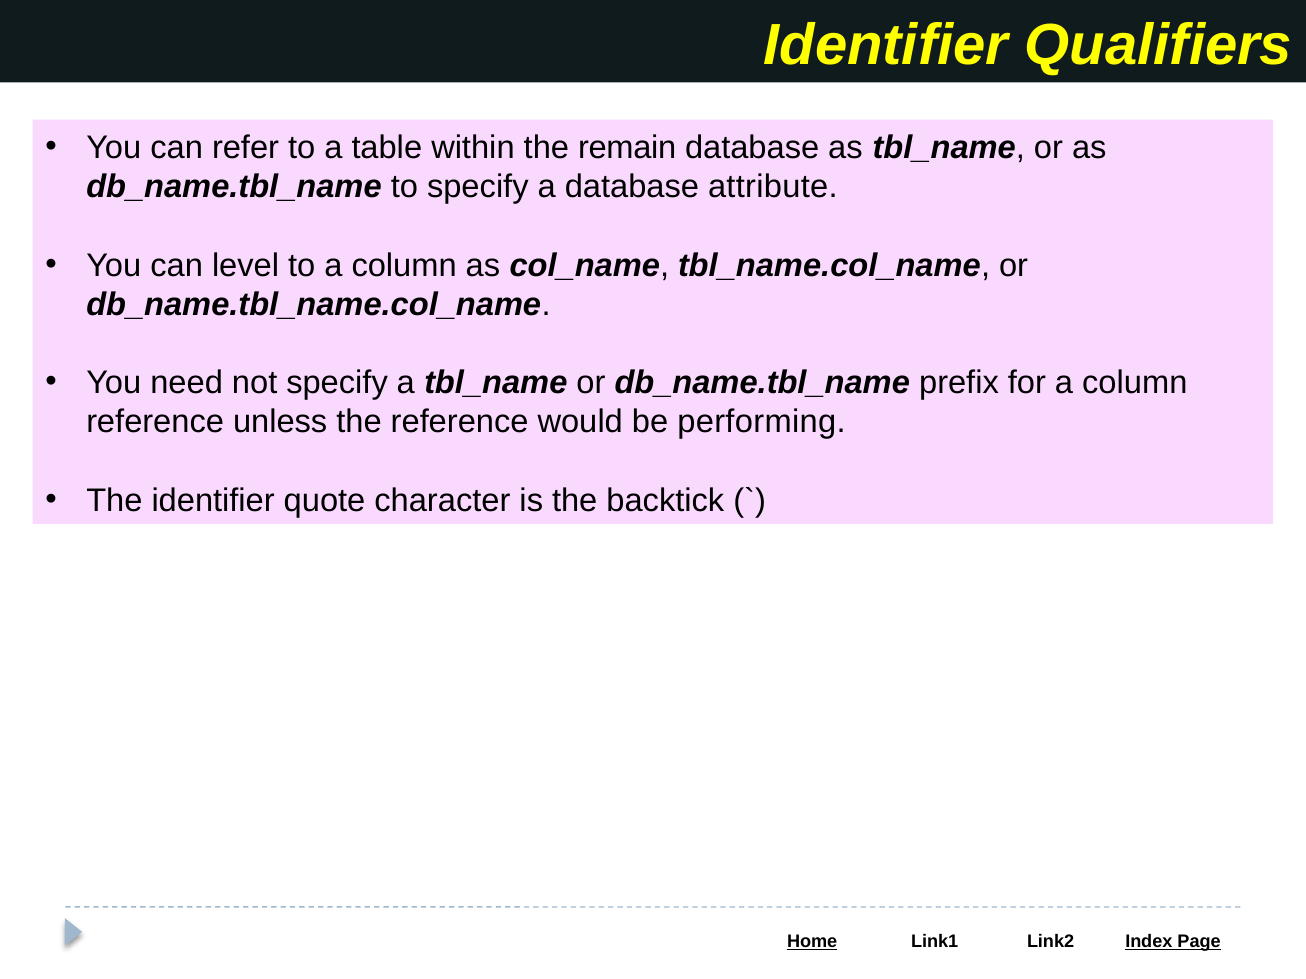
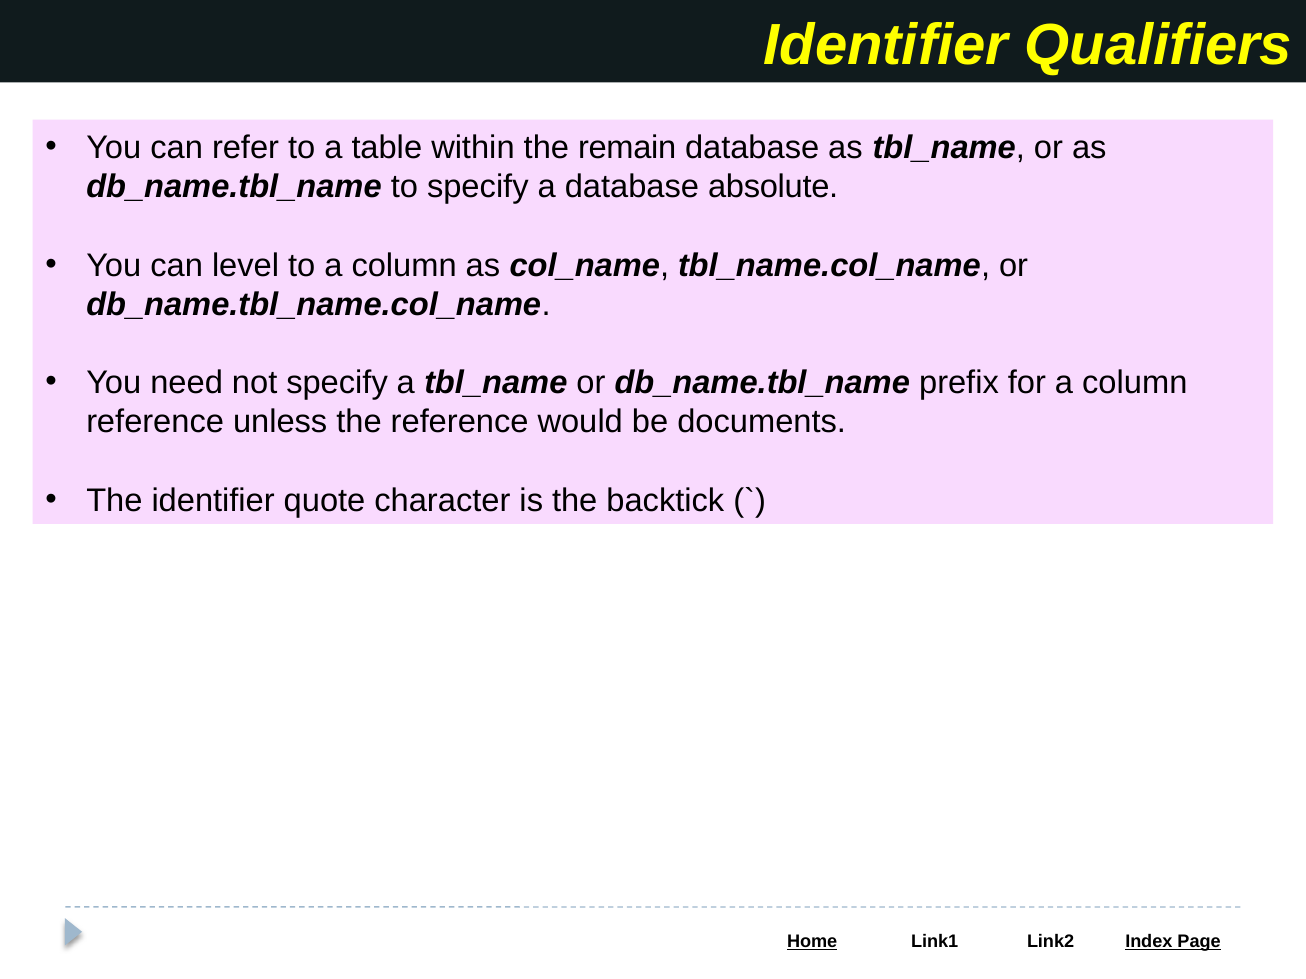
attribute: attribute -> absolute (773, 187)
performing: performing -> documents (762, 422)
